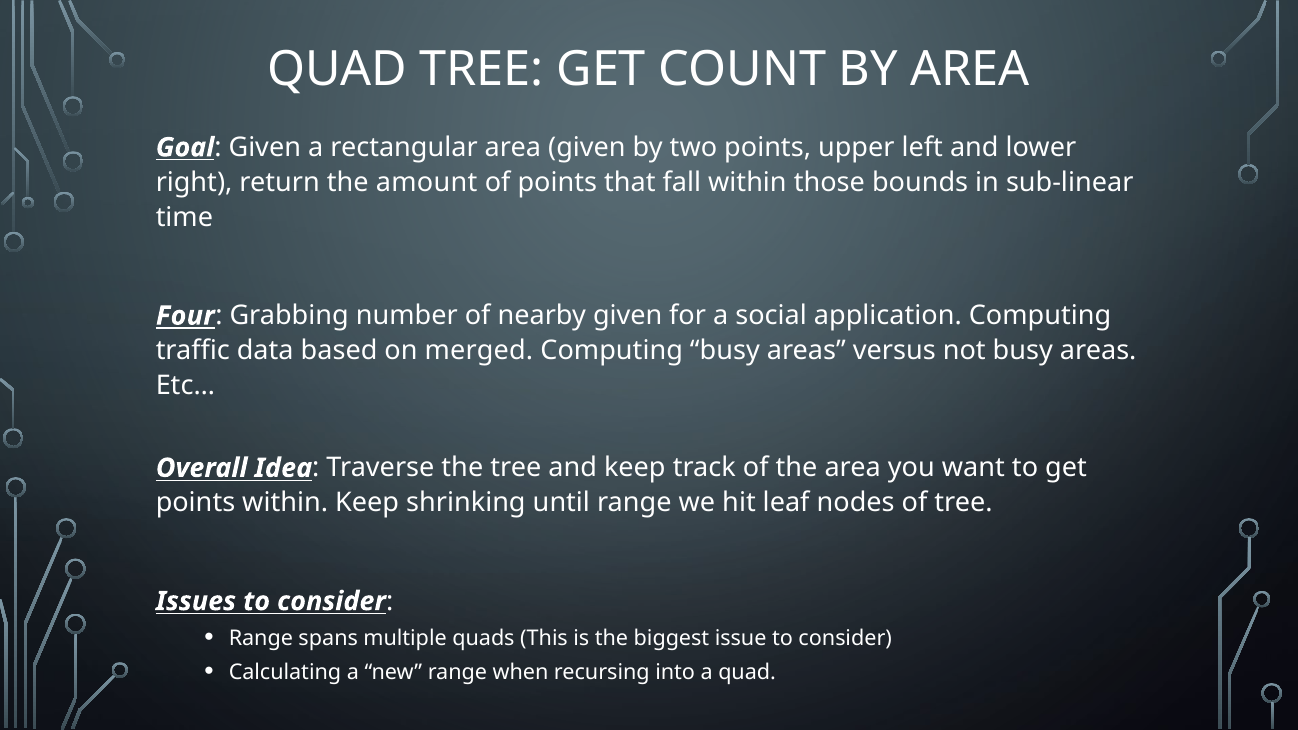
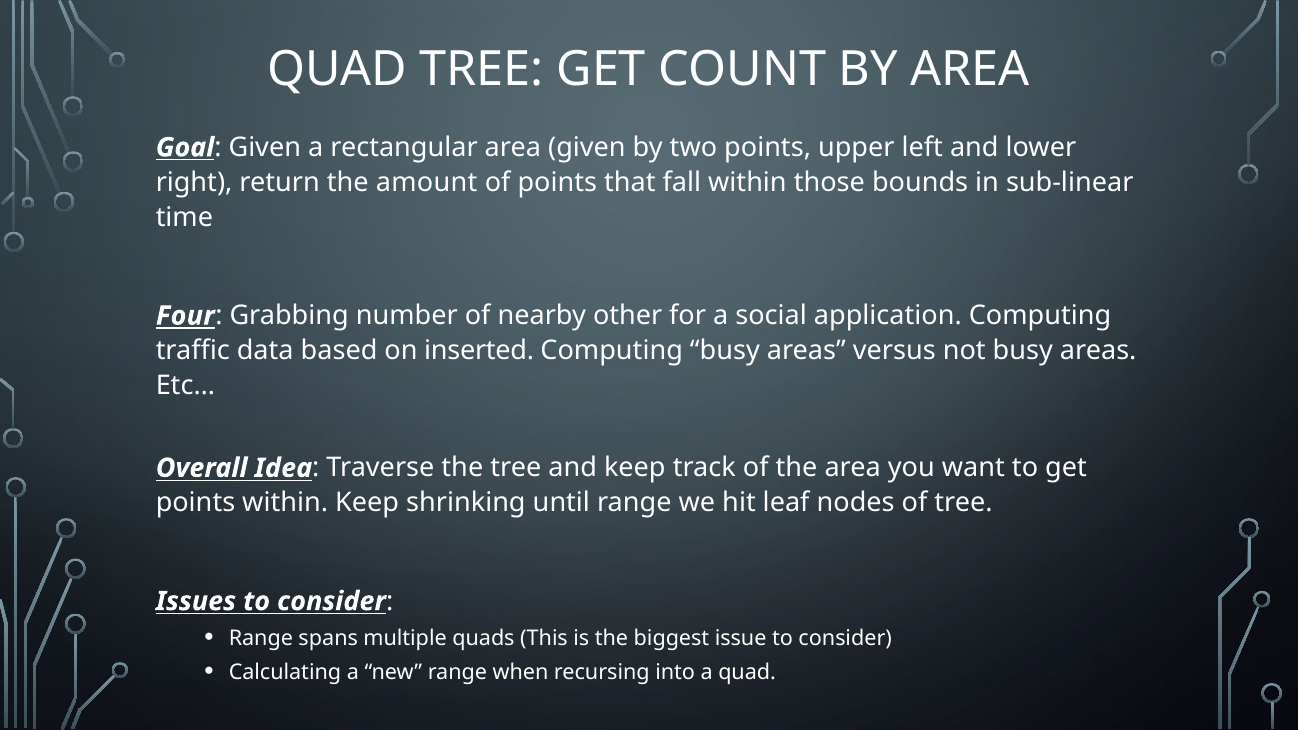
nearby given: given -> other (628, 316)
merged: merged -> inserted (479, 351)
